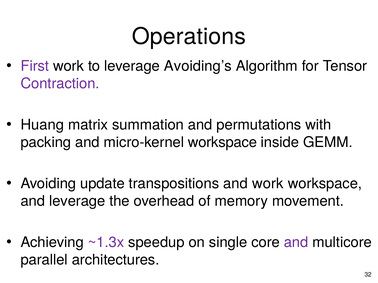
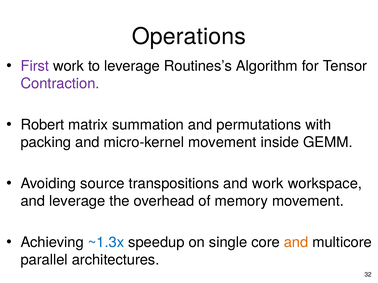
Avoiding’s: Avoiding’s -> Routines’s (198, 66)
Huang: Huang -> Robert (42, 125)
micro-kernel workspace: workspace -> movement (222, 143)
update: update -> source (102, 184)
~1.3x colour: purple -> blue (106, 243)
and colour: purple -> orange (296, 243)
